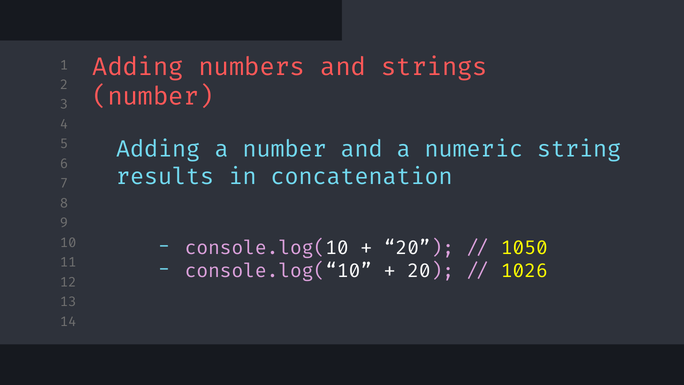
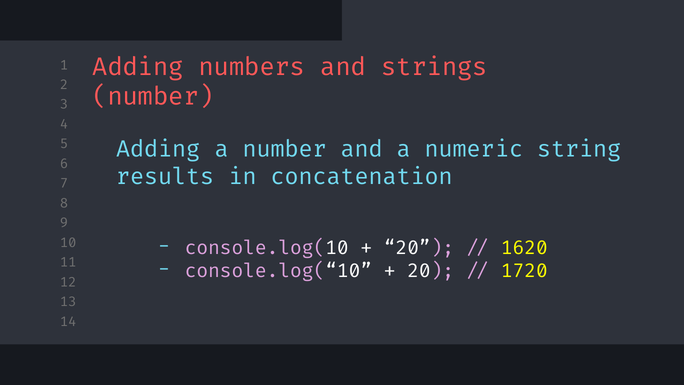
1050: 1050 -> 1620 (524, 248)
1026: 1026 -> 1720 (524, 271)
